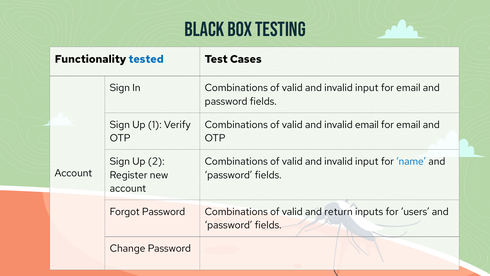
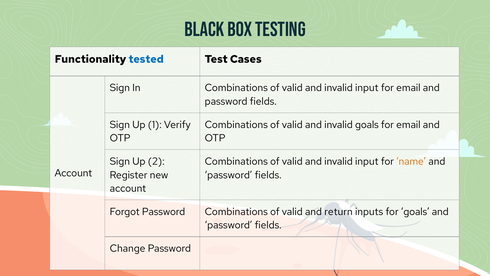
invalid email: email -> goals (367, 125)
name colour: blue -> orange (411, 161)
for users: users -> goals (415, 211)
